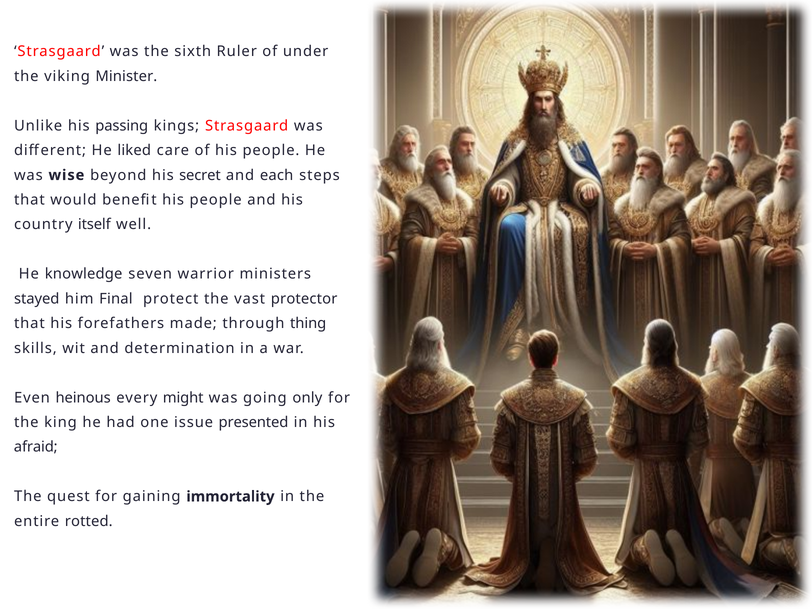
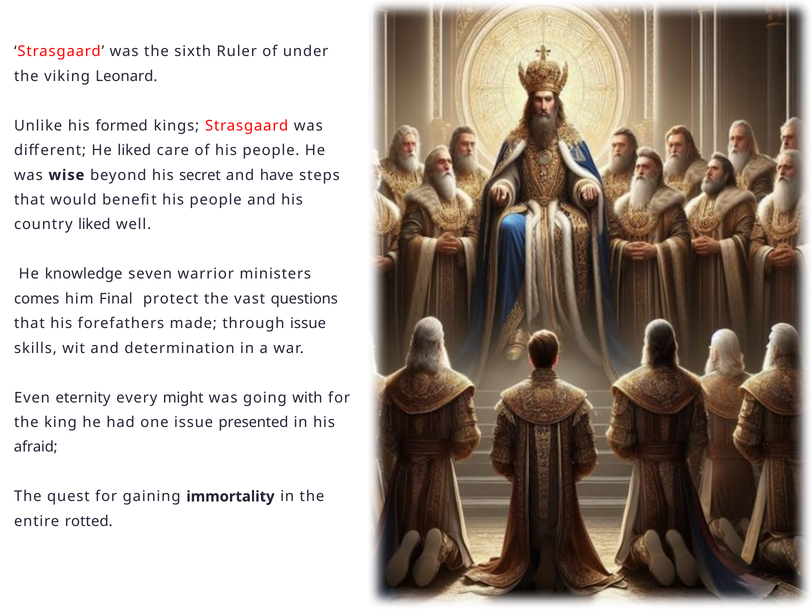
Minister: Minister -> Leonard (126, 76)
passing: passing -> formed (122, 126)
each: each -> have (277, 175)
country itself: itself -> liked (94, 225)
stayed: stayed -> comes (37, 299)
protector: protector -> questions (304, 299)
through thing: thing -> issue (308, 323)
heinous: heinous -> eternity (83, 398)
only: only -> with (307, 398)
